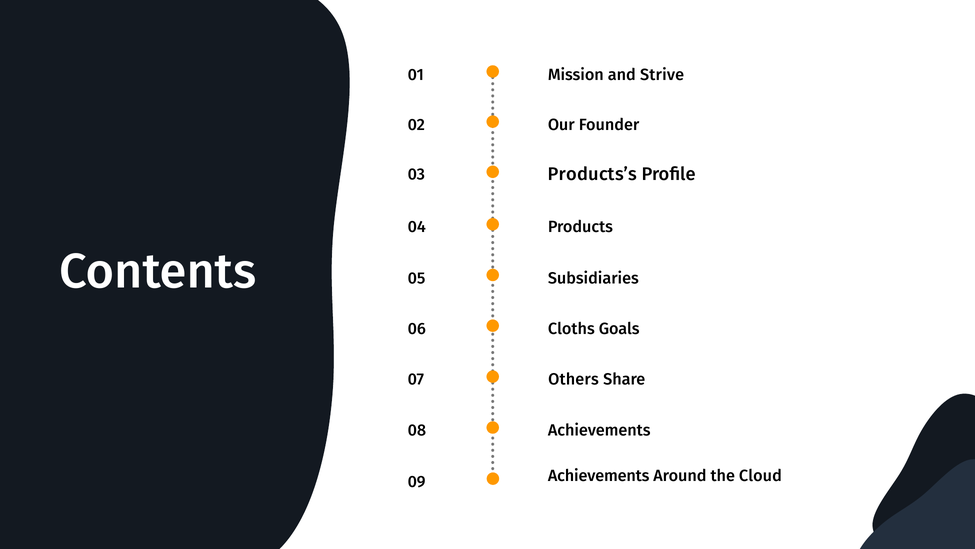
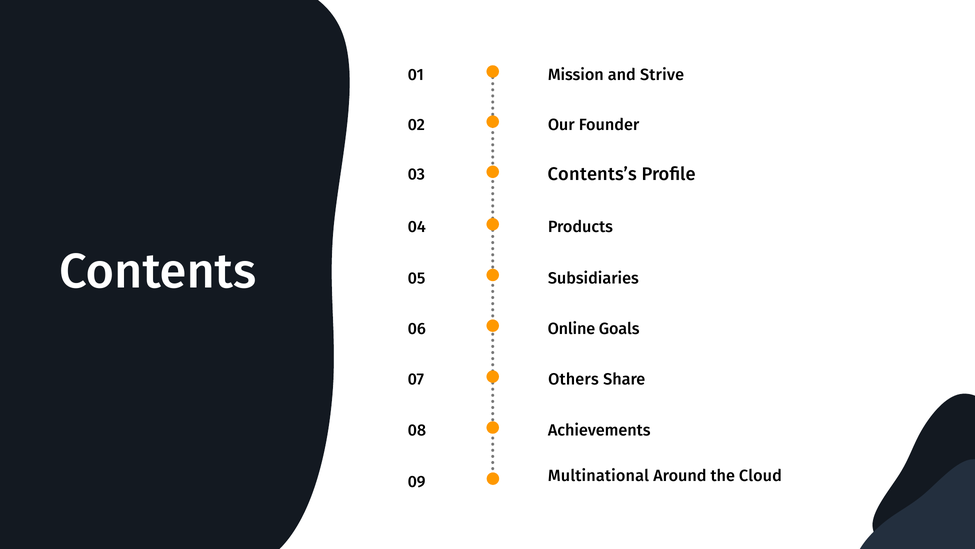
Products’s: Products’s -> Contents’s (593, 174)
Cloths: Cloths -> Online (571, 328)
Achievements: Achievements -> Multinational (598, 475)
